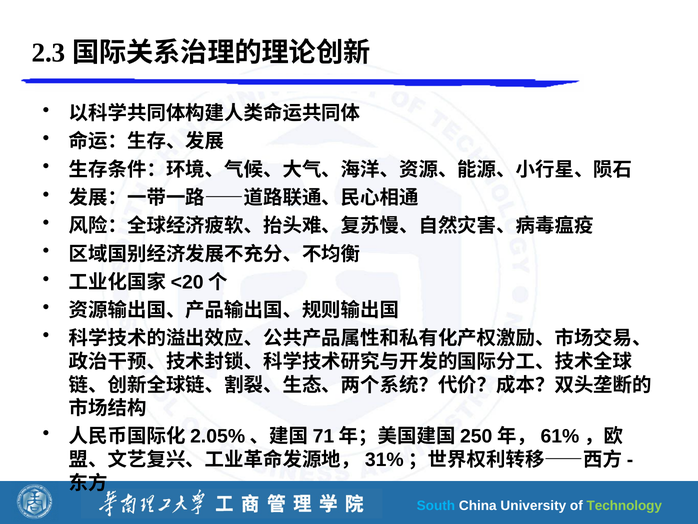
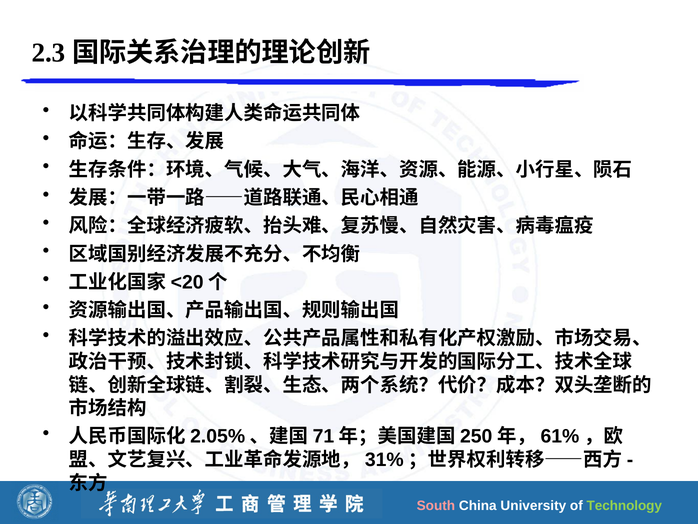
South colour: light blue -> pink (436, 505)
